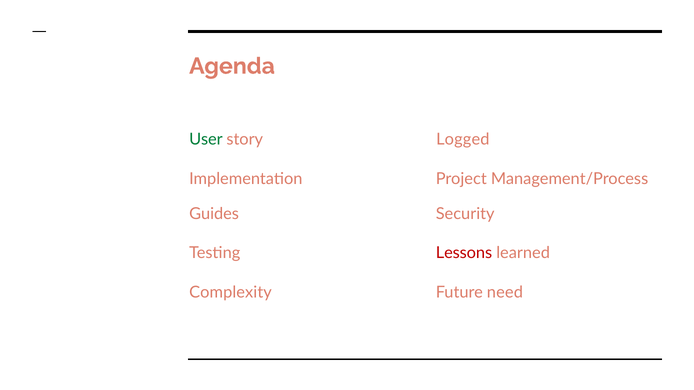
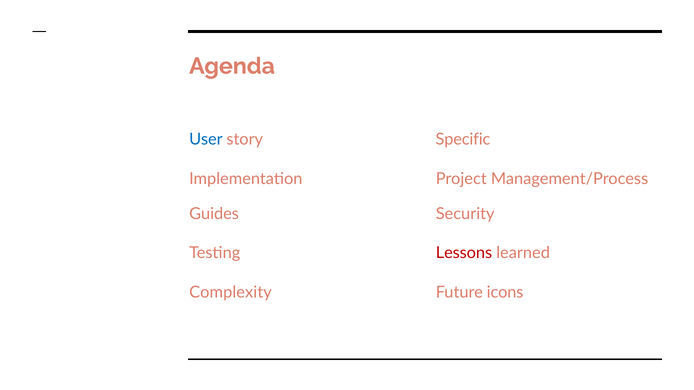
User colour: green -> blue (206, 140)
Logged: Logged -> Specific (463, 140)
need: need -> icons (505, 293)
